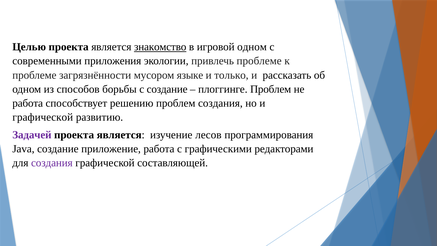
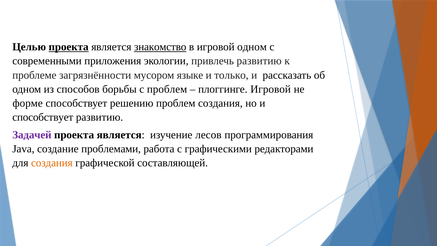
проекта underline: none -> present (69, 47)
привлечь проблеме: проблеме -> развитию (259, 61)
с создание: создание -> проблем (167, 89)
плоггинге Проблем: Проблем -> Игровой (271, 89)
работа: работа -> форме (28, 103)
графической: графической -> способствует (43, 117)
приложение: приложение -> проблемами (111, 149)
создания colour: purple -> orange (52, 163)
